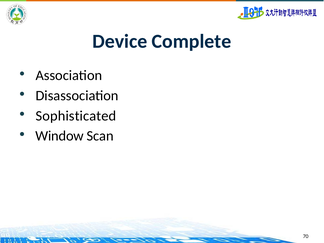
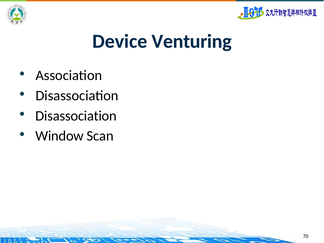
Complete: Complete -> Venturing (192, 41)
Sophisticated: Sophisticated -> Disassociation (76, 116)
